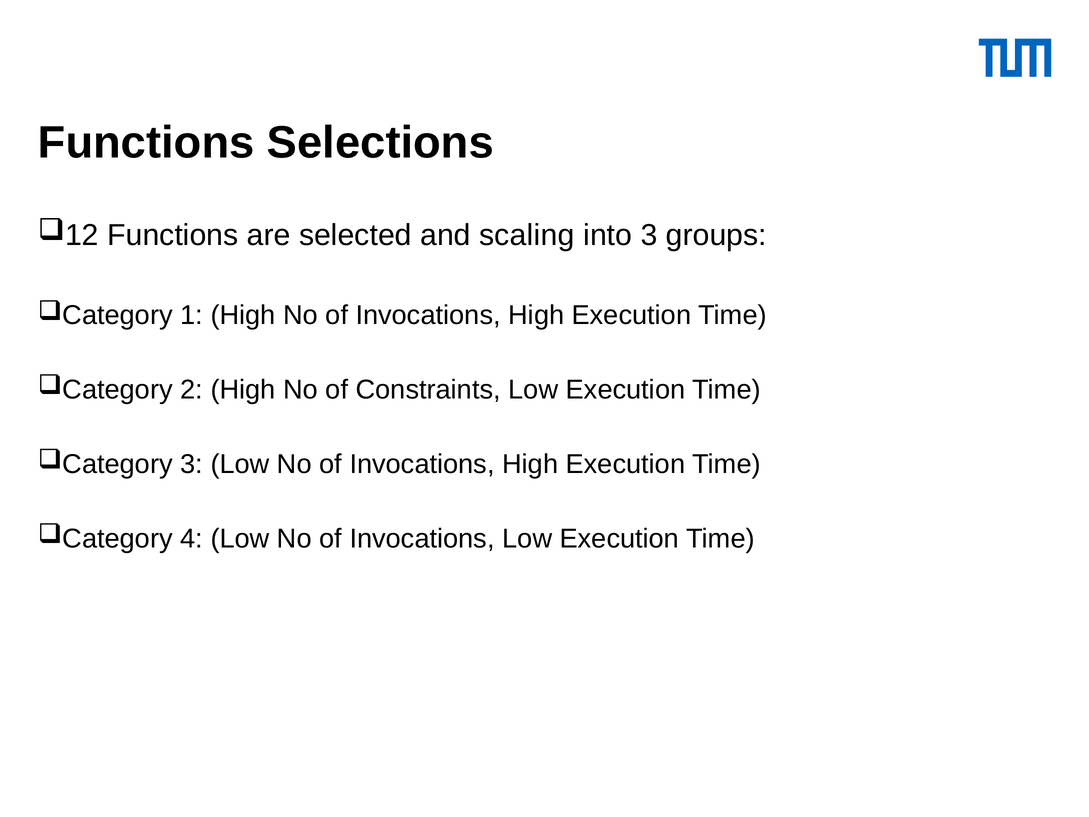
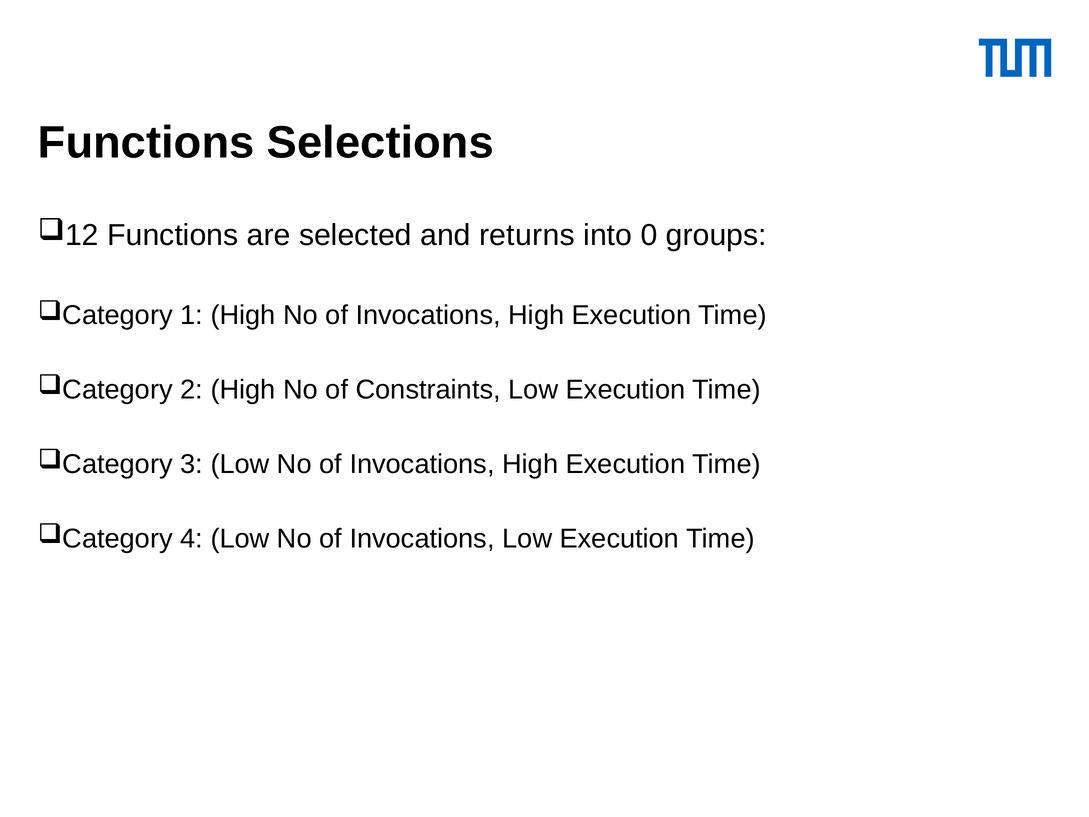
scaling: scaling -> returns (527, 235)
into 3: 3 -> 0 (649, 235)
